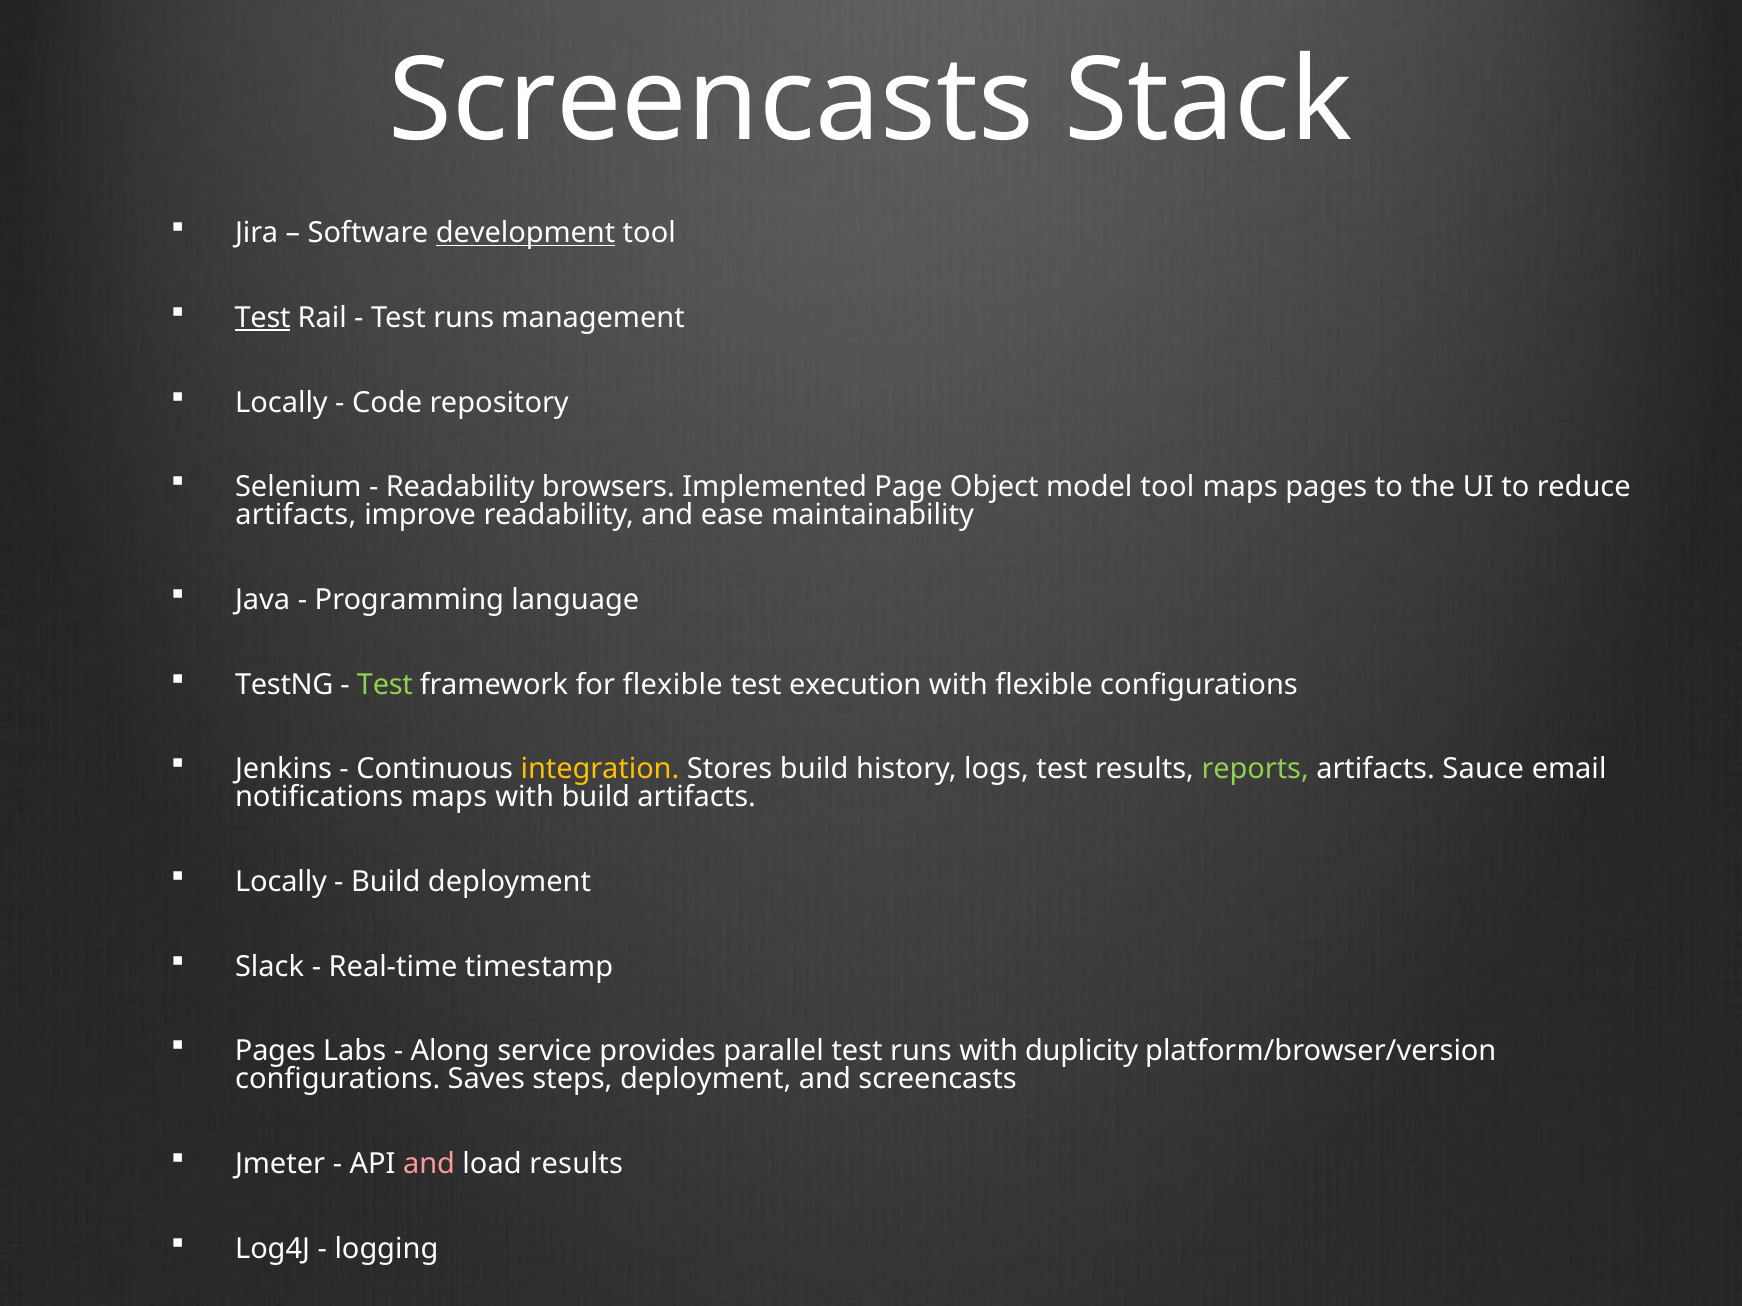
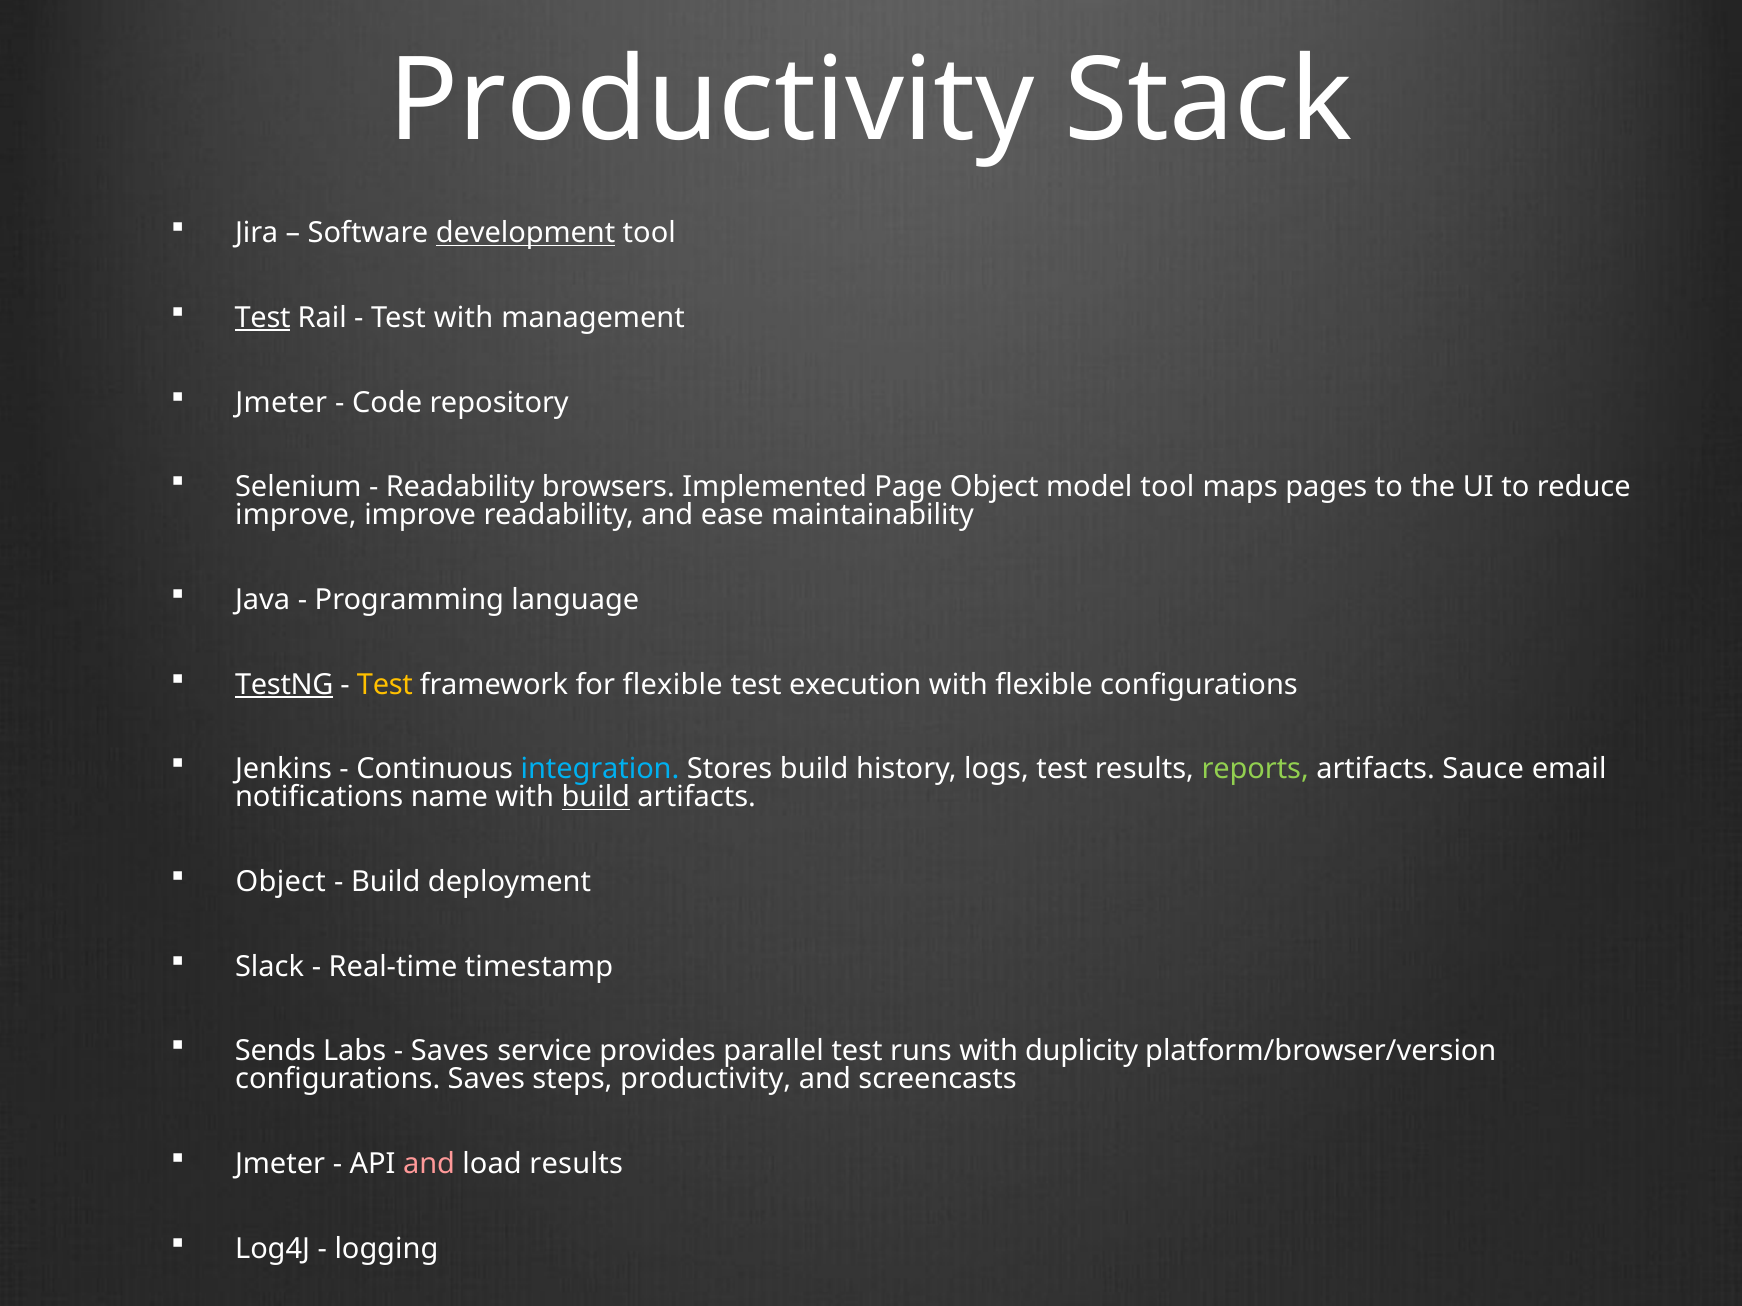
Screencasts: Screencasts -> Productivity (711, 101)
runs: runs -> with (464, 318)
Locally: Locally -> Jmeter (281, 403)
artifacts: artifacts -> improve (296, 515)
TestNG underline: none -> present (284, 685)
Test colour: light green -> yellow (385, 685)
integration colour: yellow -> light blue (600, 770)
notifications maps: maps -> name (449, 797)
build underline: none -> present (596, 797)
Locally: Locally -> Object (281, 882)
Pages: Pages -> Sends (275, 1052)
Along: Along -> Saves (450, 1052)
steps deployment: deployment -> productivity (706, 1080)
